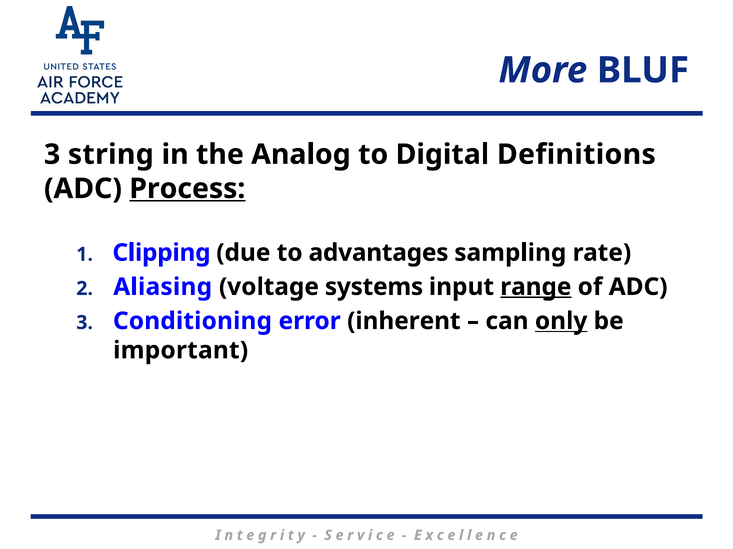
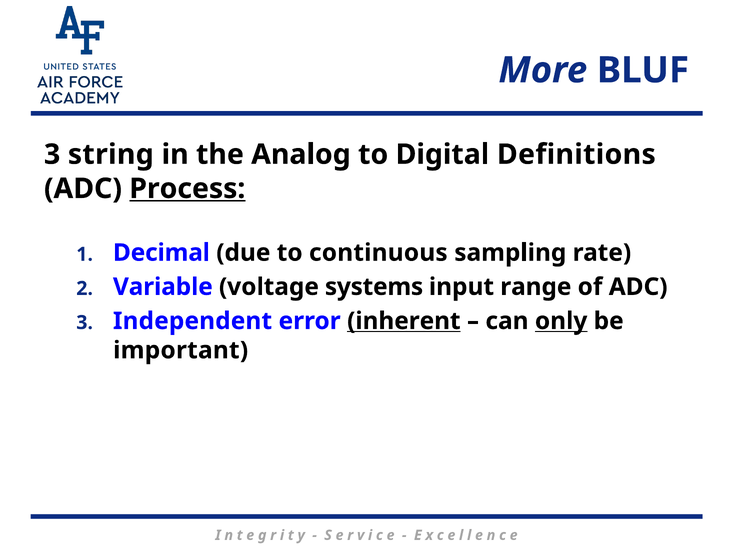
Clipping: Clipping -> Decimal (161, 253)
advantages: advantages -> continuous (378, 253)
Aliasing: Aliasing -> Variable (163, 287)
range underline: present -> none (536, 287)
Conditioning: Conditioning -> Independent (193, 321)
inherent underline: none -> present (404, 321)
